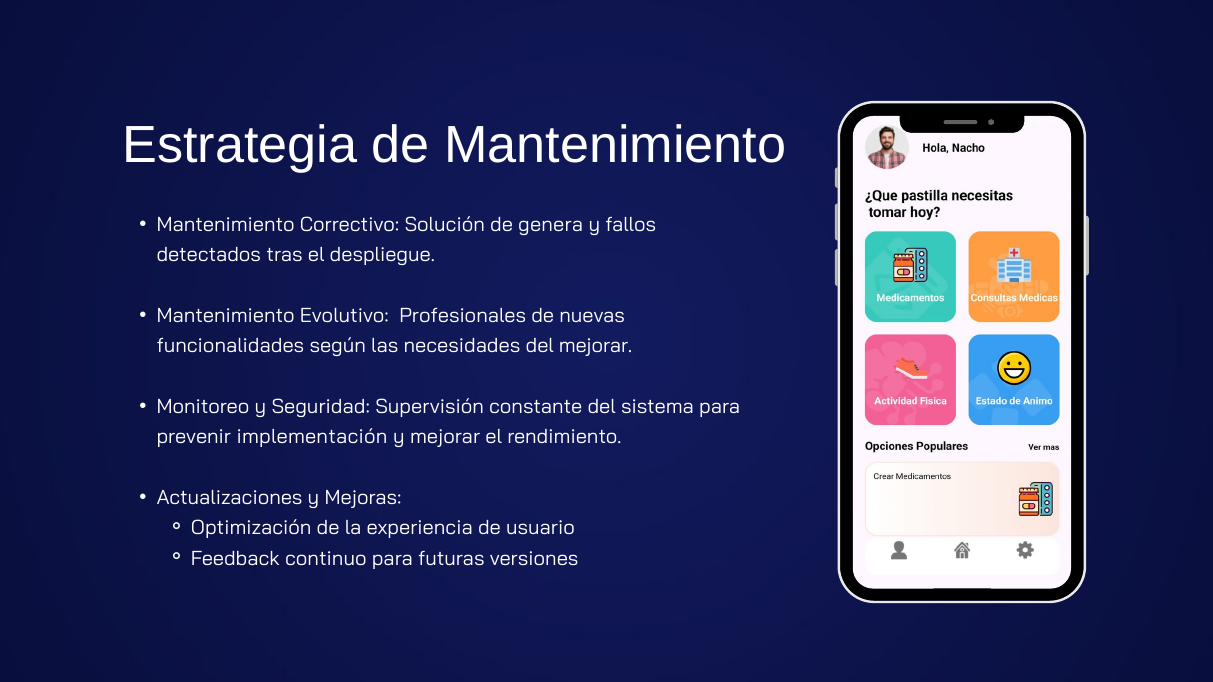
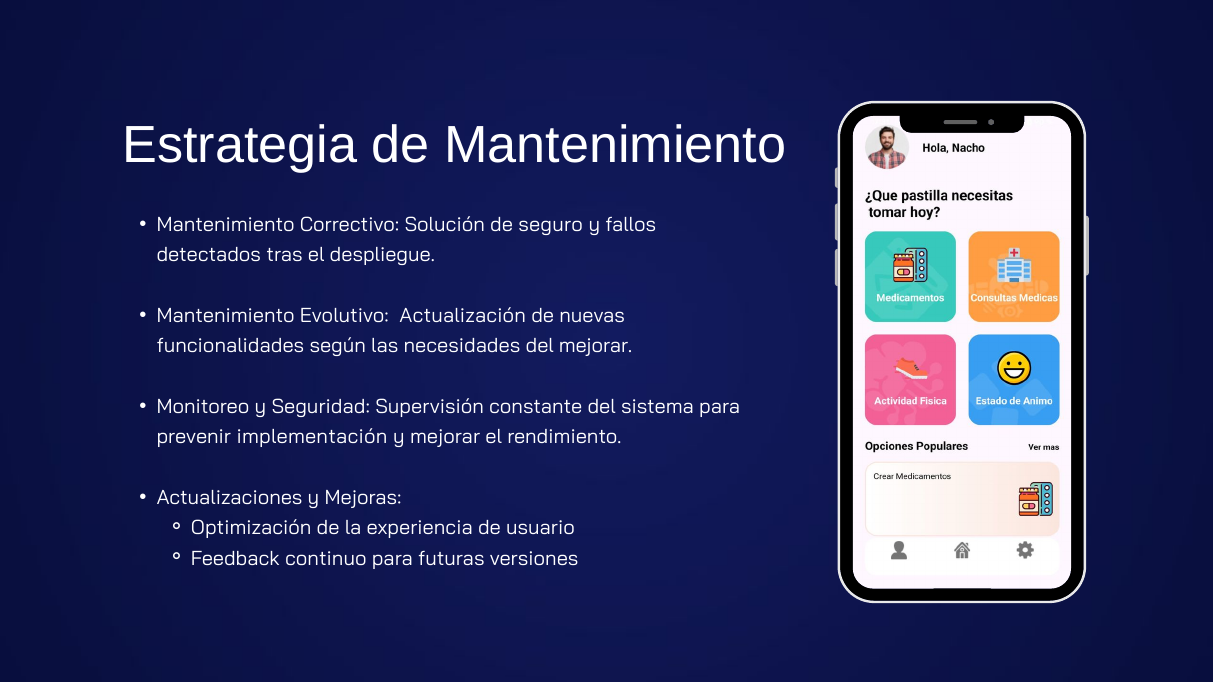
genera: genera -> seguro (551, 225)
Profesionales: Profesionales -> Actualización (463, 316)
